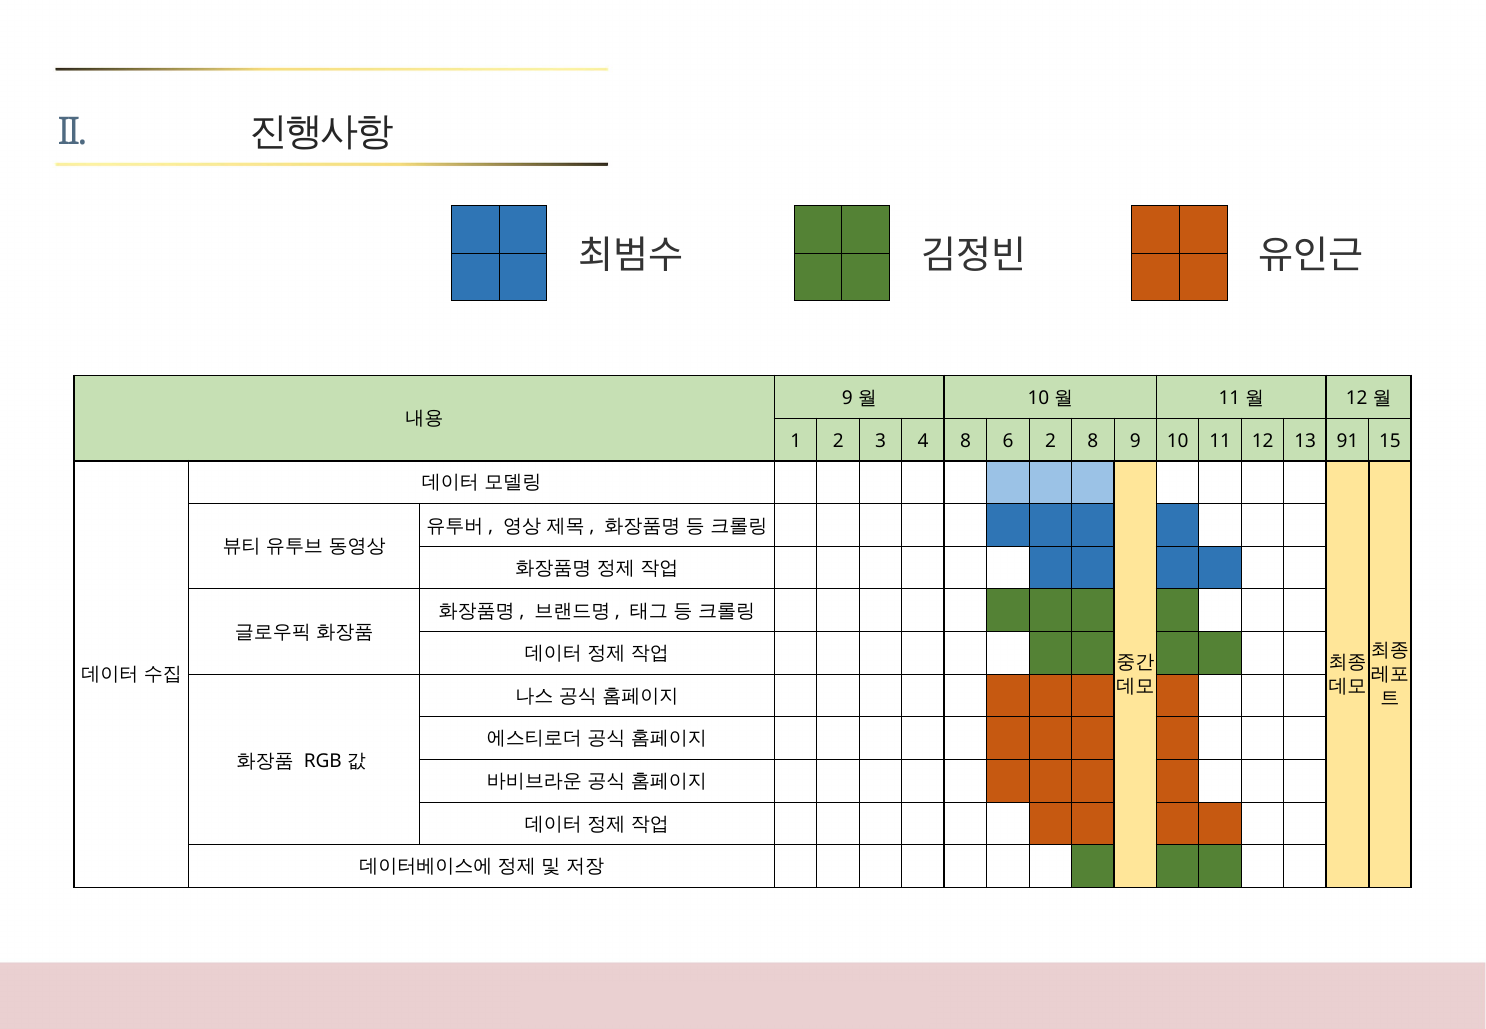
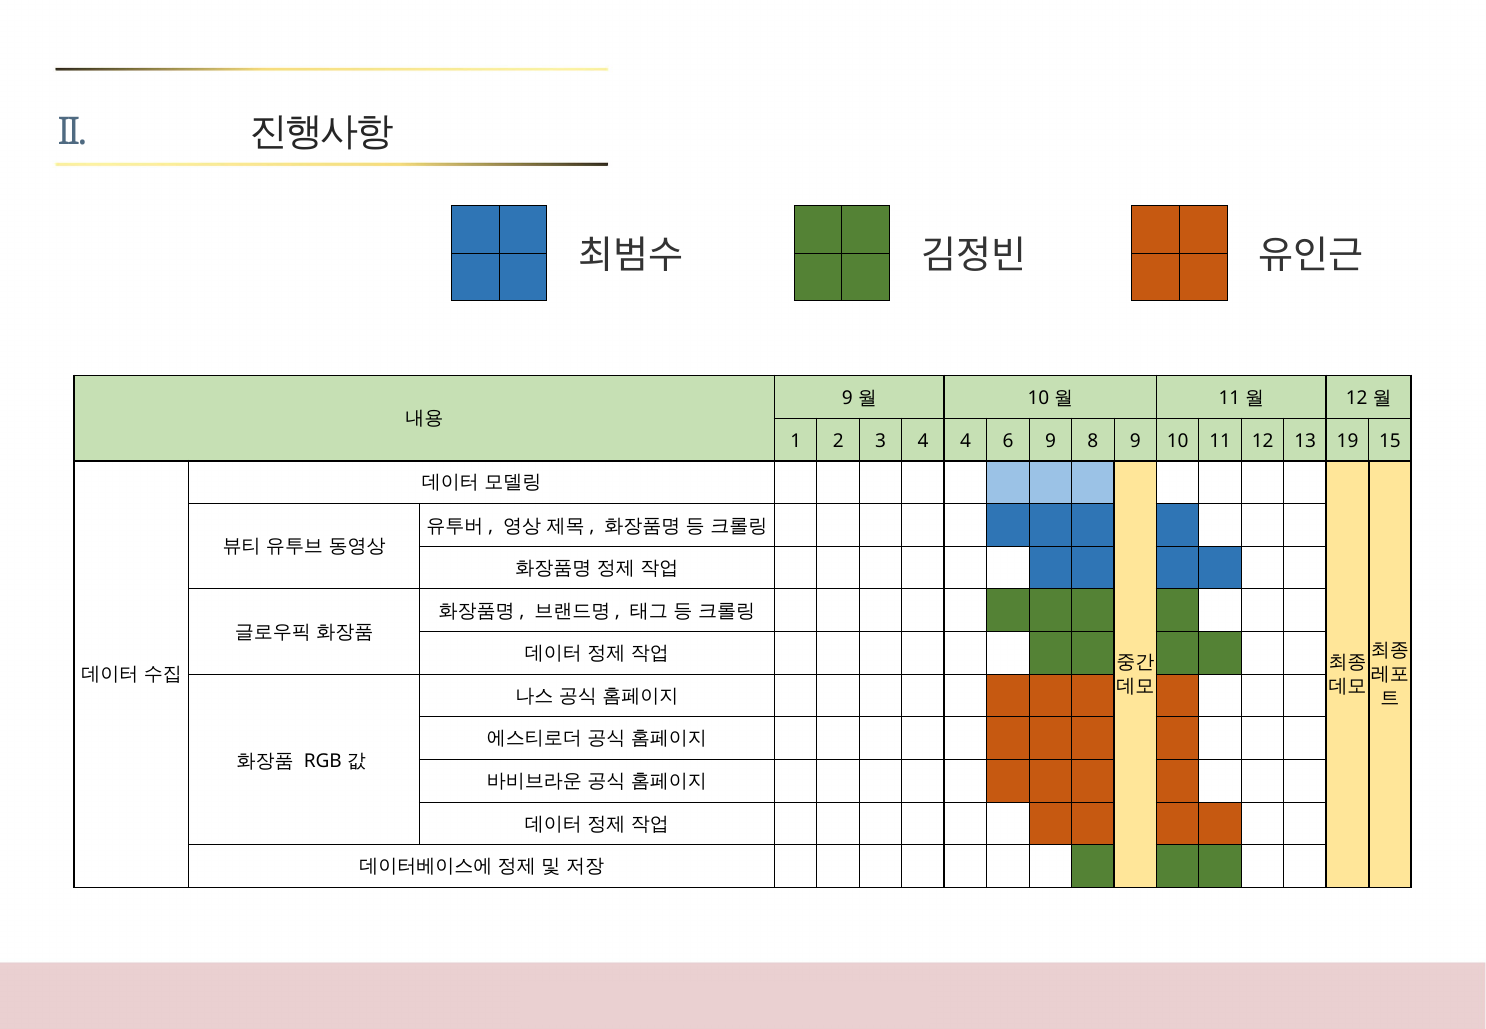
4 8: 8 -> 4 (966, 441)
6 2: 2 -> 9 (1050, 441)
91: 91 -> 19 (1348, 441)
